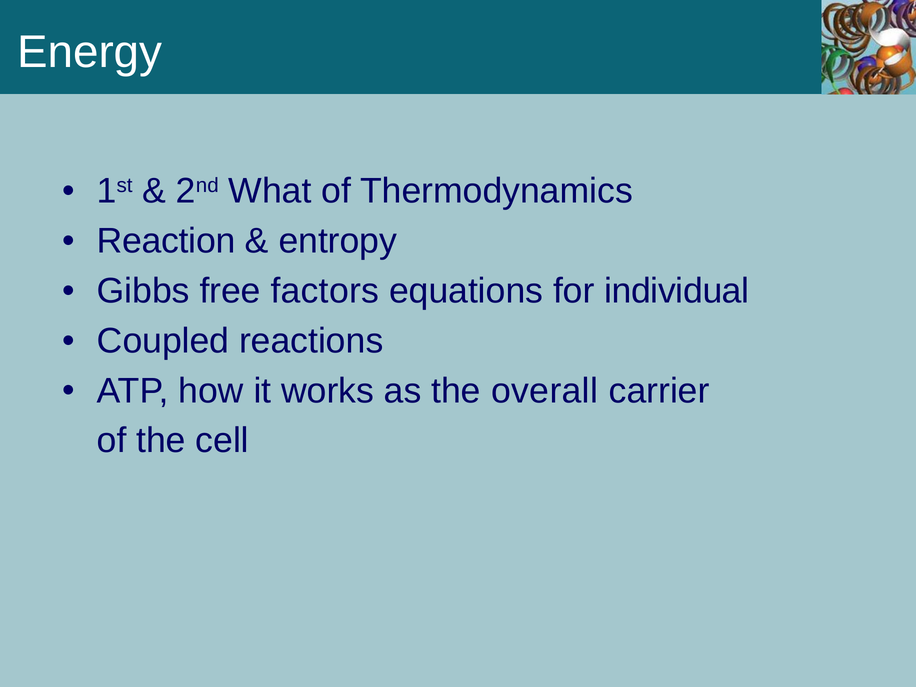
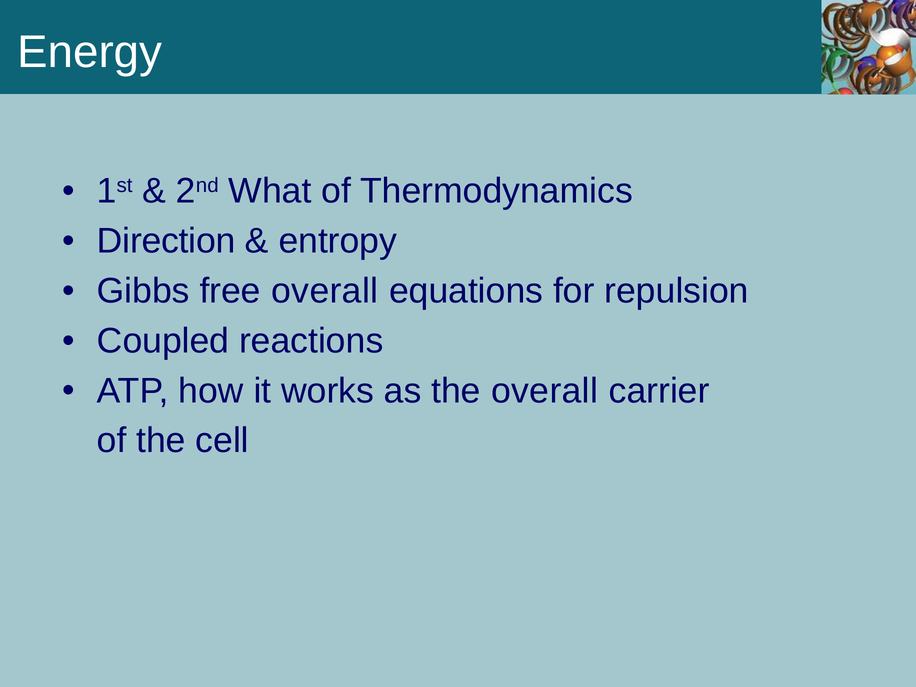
Reaction: Reaction -> Direction (166, 241)
free factors: factors -> overall (325, 291)
individual: individual -> repulsion (677, 291)
